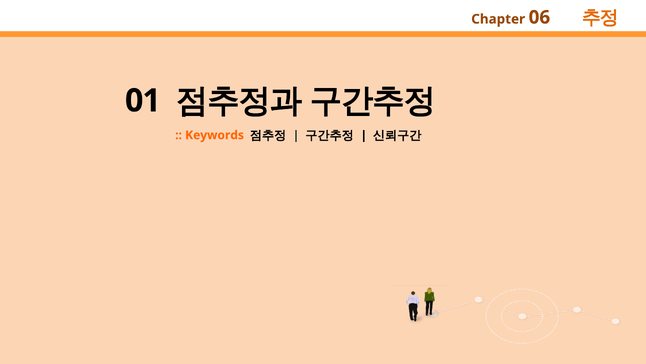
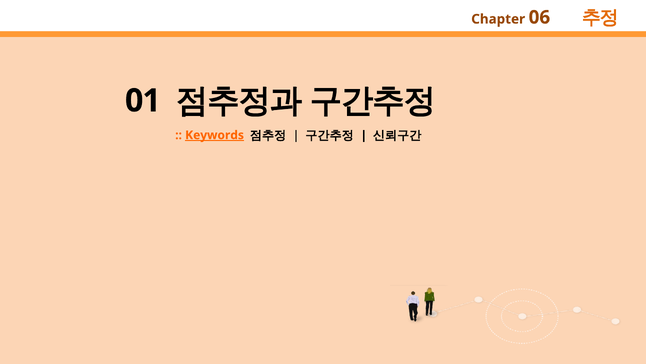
Keywords underline: none -> present (215, 135)
